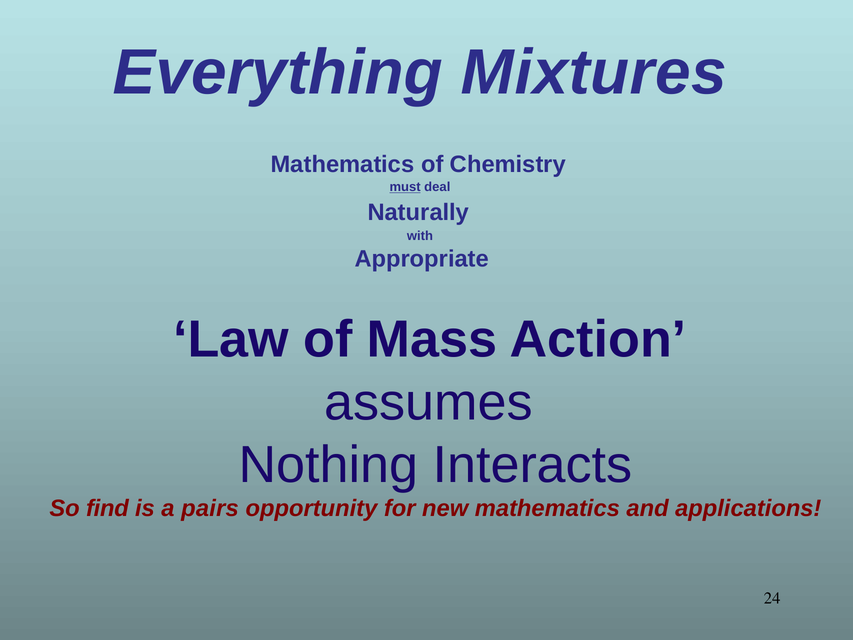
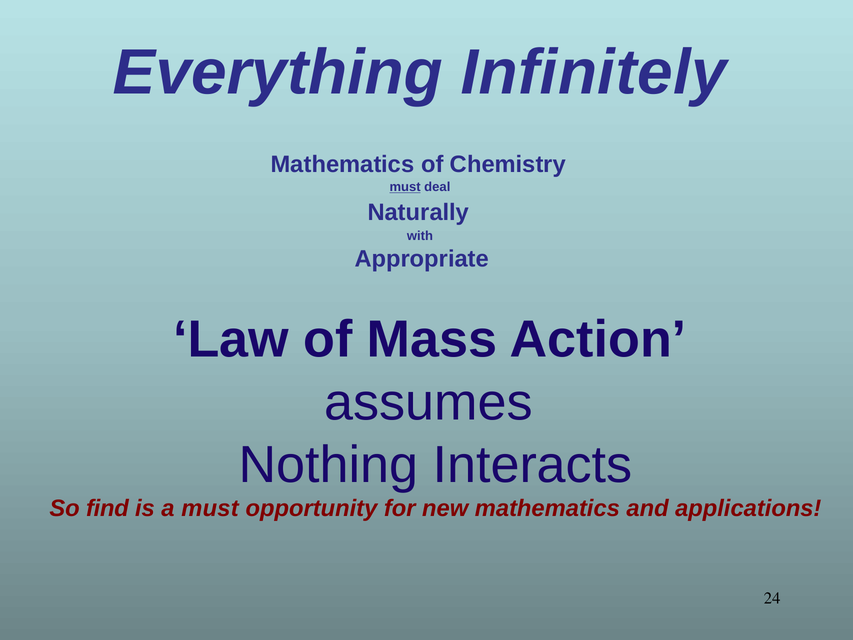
Mixtures: Mixtures -> Infinitely (594, 73)
a pairs: pairs -> must (210, 508)
